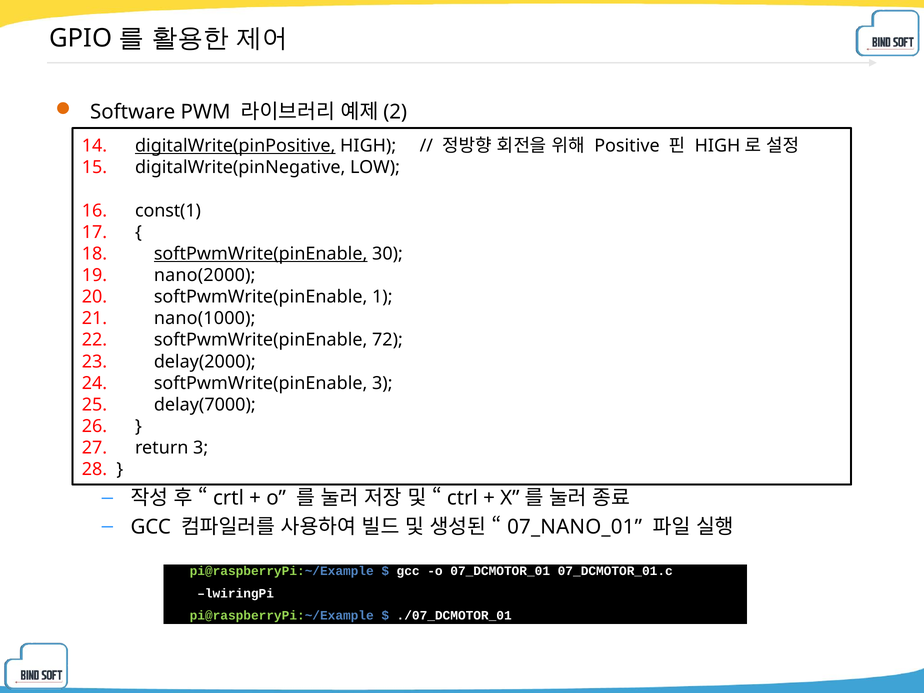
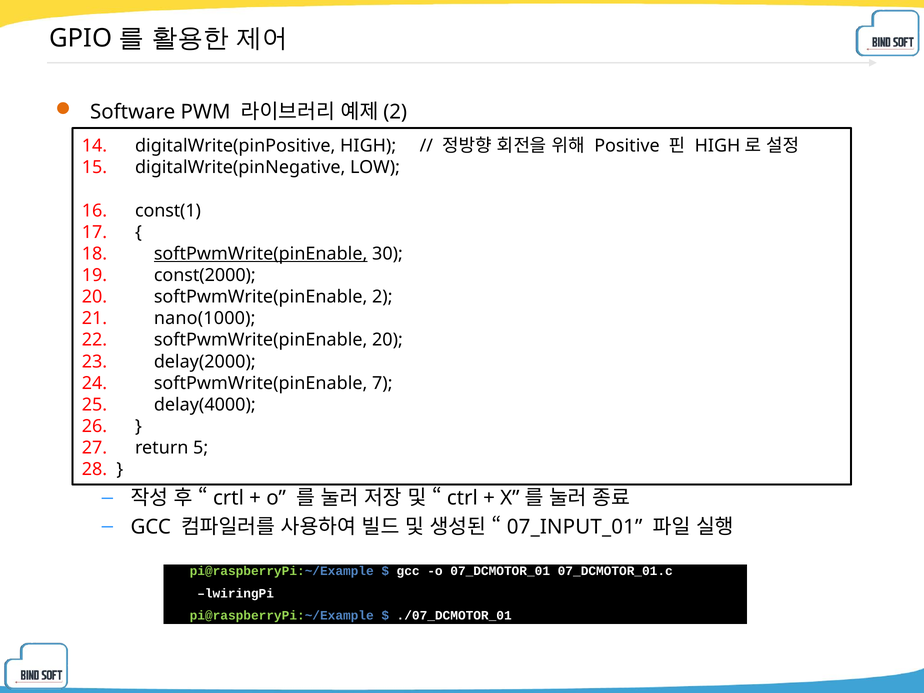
digitalWrite(pinPositive underline: present -> none (235, 146)
nano(2000: nano(2000 -> const(2000 (205, 275)
1: 1 -> 2 (382, 297)
softPwmWrite(pinEnable 72: 72 -> 20 (387, 340)
softPwmWrite(pinEnable 3: 3 -> 7 (382, 383)
delay(7000: delay(7000 -> delay(4000 (205, 405)
return 3: 3 -> 5 (201, 448)
07_NANO_01: 07_NANO_01 -> 07_INPUT_01 (575, 527)
